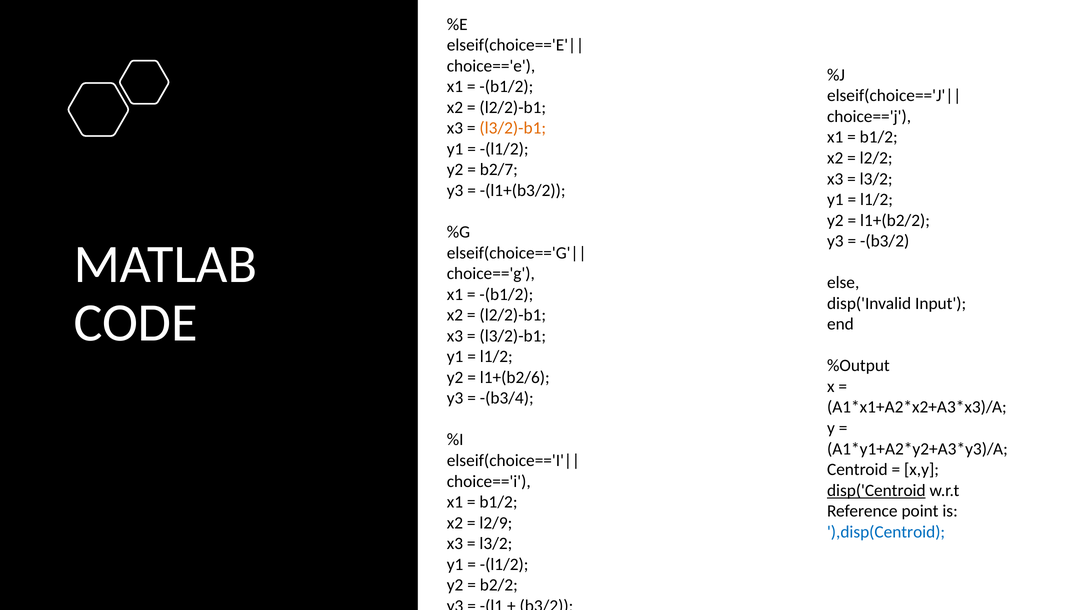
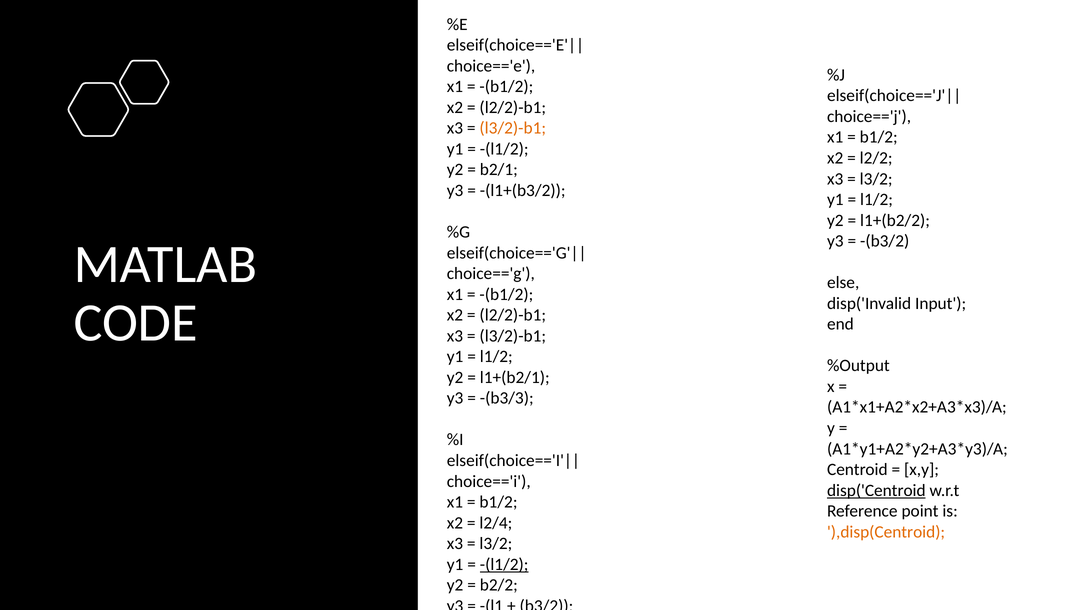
b2/7: b2/7 -> b2/1 (499, 170)
l1+(b2/6: l1+(b2/6 -> l1+(b2/1 (515, 378)
-(b3/4: -(b3/4 -> -(b3/3 (507, 398)
l2/9: l2/9 -> l2/4 (496, 523)
),disp(Centroid colour: blue -> orange (886, 532)
-(l1/2 underline: none -> present (504, 565)
